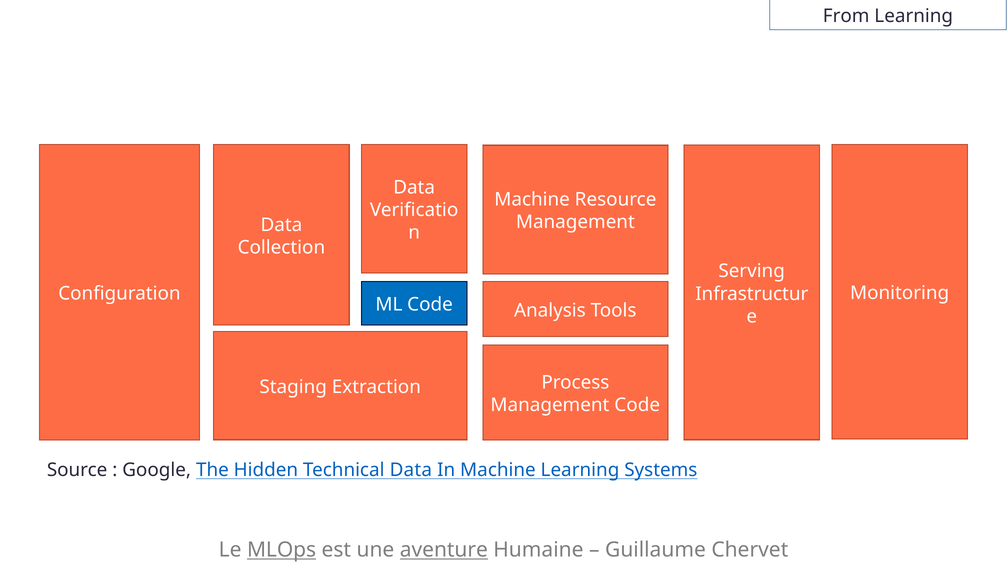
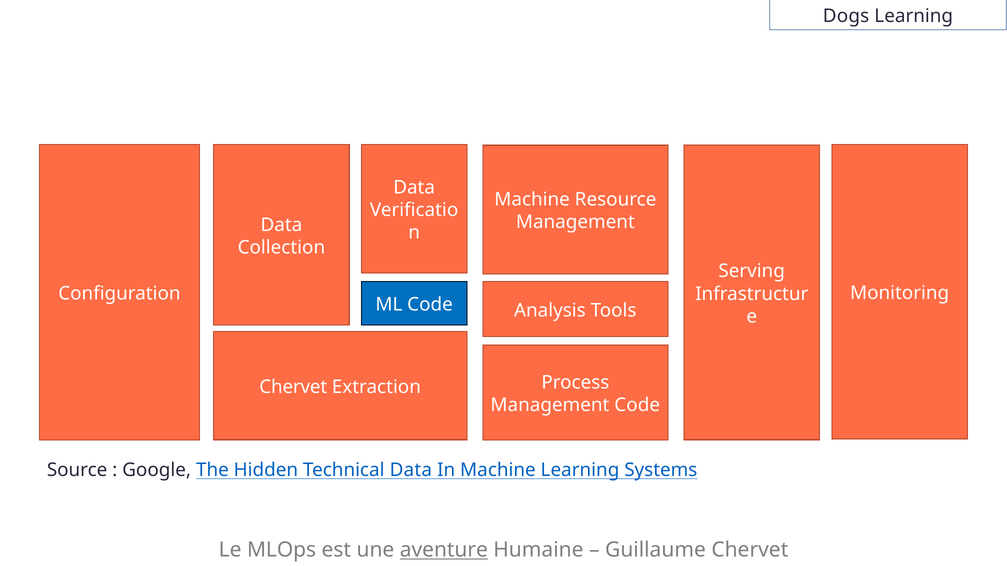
From: From -> Dogs (846, 16)
Staging: Staging -> Chervet (293, 387)
MLOps underline: present -> none (282, 550)
